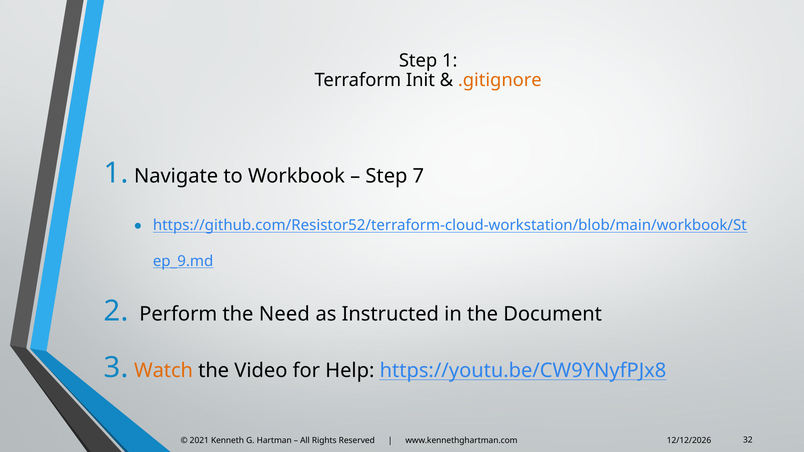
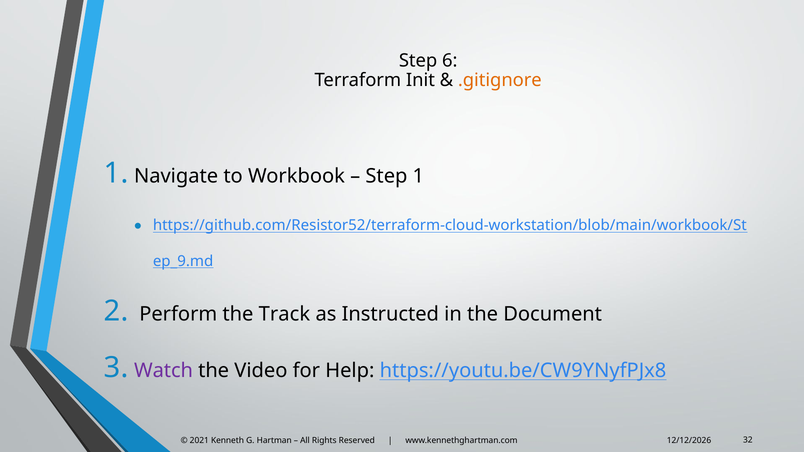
Step 1: 1 -> 6 (450, 61)
Step 7: 7 -> 1 (418, 176)
Need: Need -> Track (284, 314)
Watch colour: orange -> purple (164, 371)
